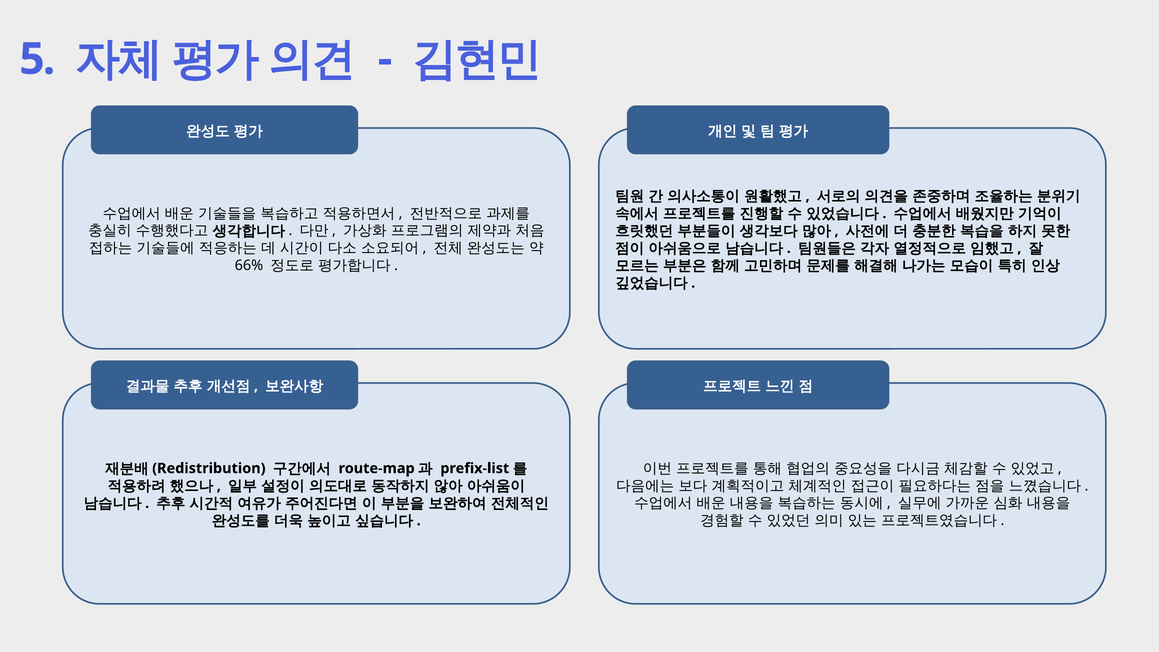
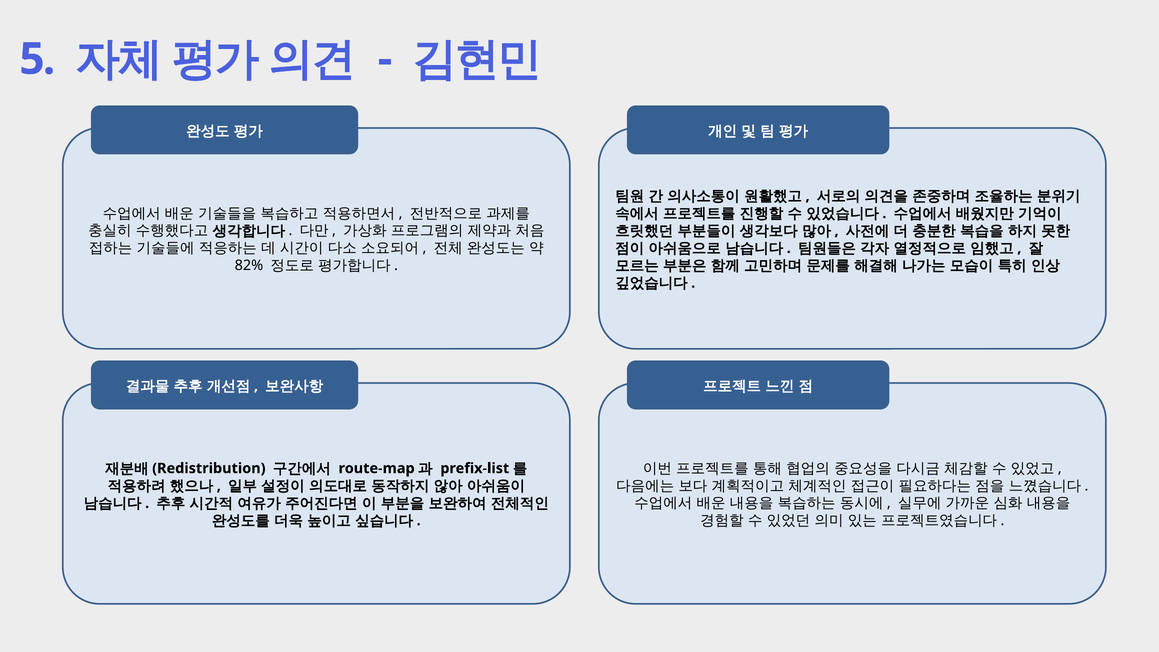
66%: 66% -> 82% (249, 265)
